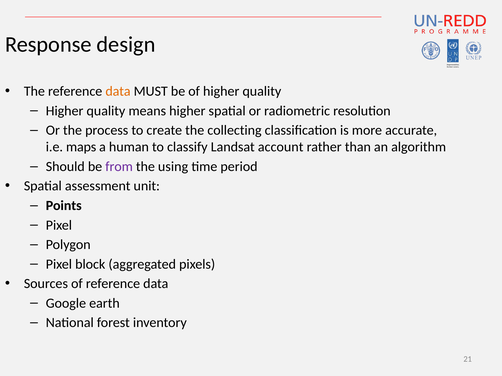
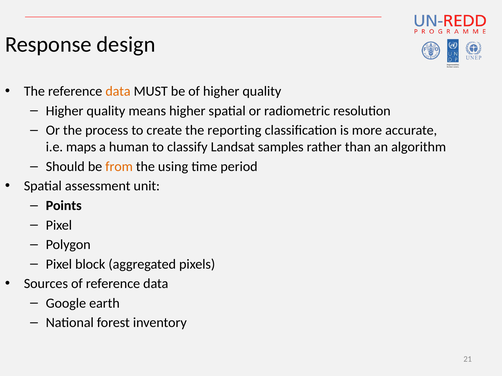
collecting: collecting -> reporting (234, 130)
account: account -> samples (281, 147)
from colour: purple -> orange (119, 167)
